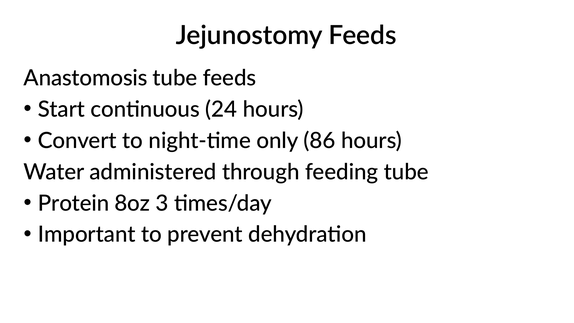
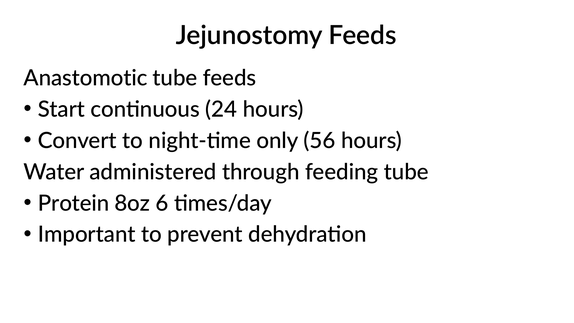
Anastomosis: Anastomosis -> Anastomotic (86, 78)
86: 86 -> 56 (319, 141)
3: 3 -> 6 (162, 203)
